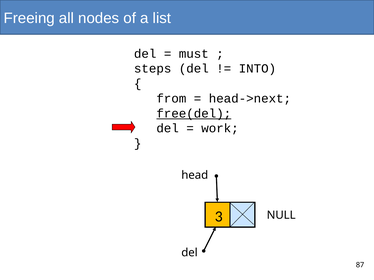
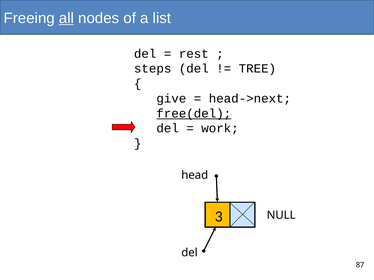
all underline: none -> present (66, 18)
must: must -> rest (194, 54)
INTO: INTO -> TREE (257, 69)
from: from -> give (171, 99)
